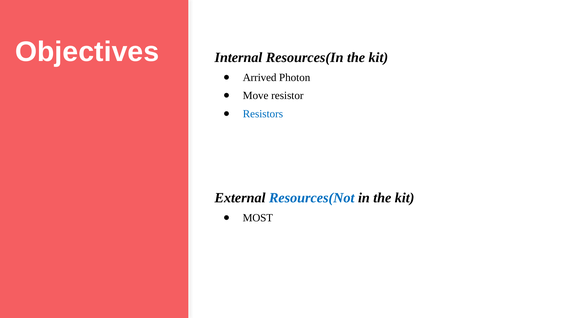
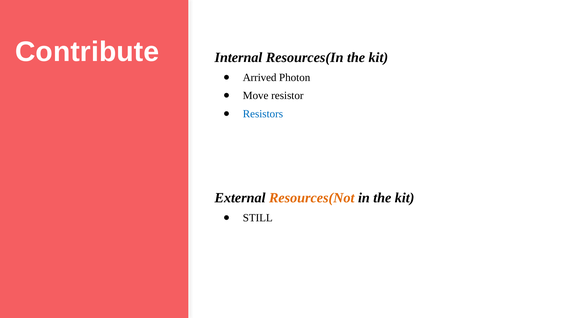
Objectives: Objectives -> Contribute (87, 52)
Resources(Not colour: blue -> orange (312, 198)
MOST: MOST -> STILL (258, 218)
